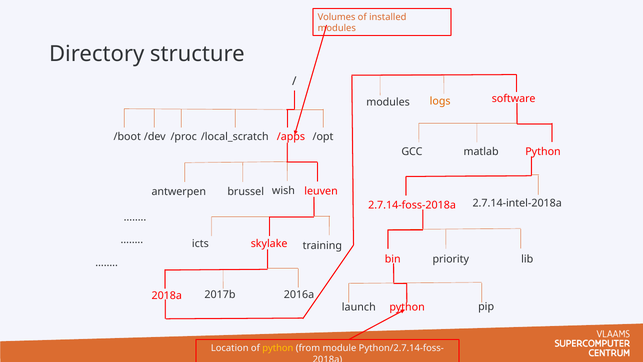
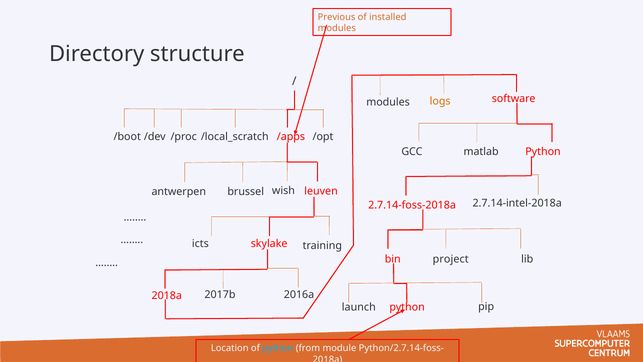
Volumes: Volumes -> Previous (337, 17)
priority: priority -> project (451, 259)
python colour: yellow -> light blue (278, 348)
